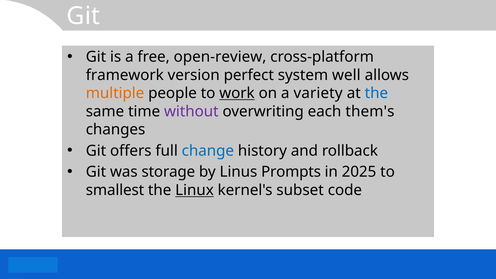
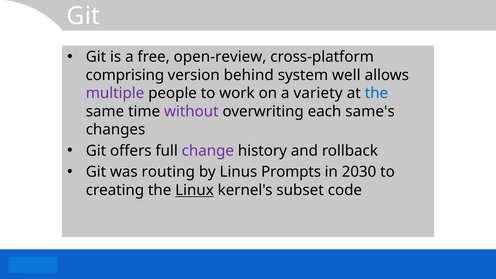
framework: framework -> comprising (125, 75)
perfect: perfect -> behind (249, 75)
multiple colour: orange -> purple (115, 93)
work underline: present -> none (237, 93)
them's: them's -> same's (370, 111)
change colour: blue -> purple (208, 151)
storage: storage -> routing (168, 172)
2025: 2025 -> 2030 (359, 172)
smallest: smallest -> creating (115, 190)
